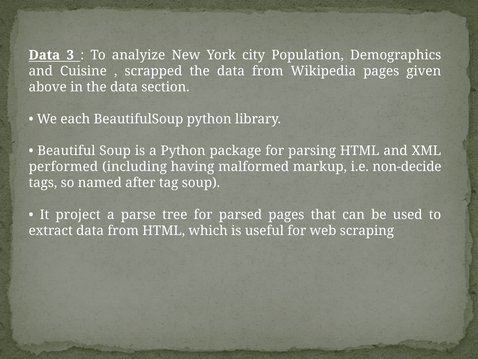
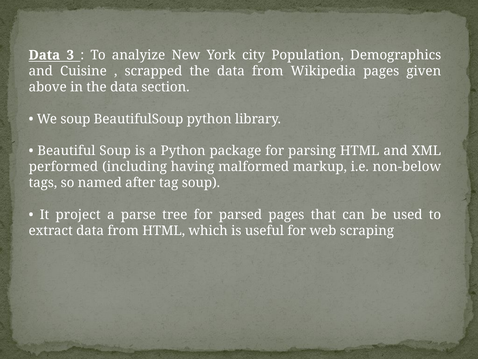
We each: each -> soup (75, 119)
non-decide: non-decide -> non-below (407, 167)
